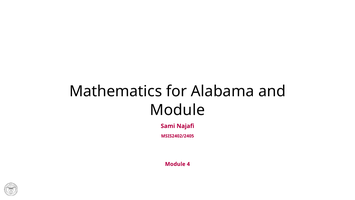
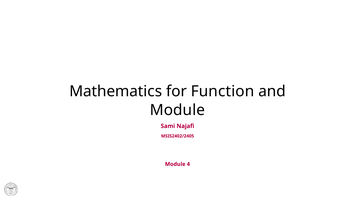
Alabama: Alabama -> Function (222, 91)
